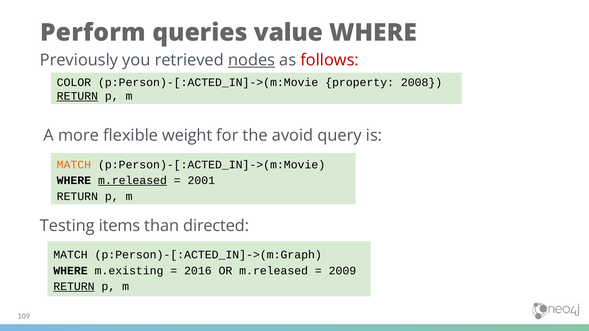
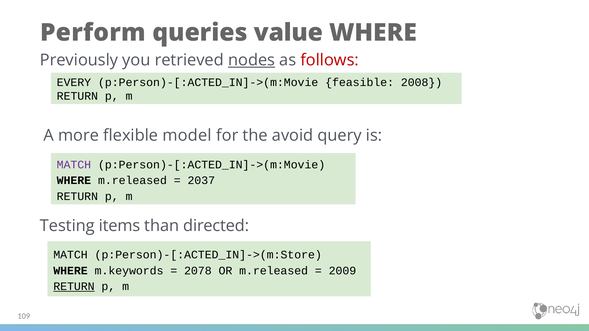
COLOR: COLOR -> EVERY (74, 82)
property: property -> feasible (360, 82)
RETURN underline: present -> none (77, 96)
weight: weight -> model (187, 135)
MATCH colour: orange -> purple (74, 165)
m.released underline: present -> none (132, 181)
2001: 2001 -> 2037 (201, 181)
p:Person)-[:ACTED_IN]->(m:Graph: p:Person)-[:ACTED_IN]->(m:Graph -> p:Person)-[:ACTED_IN]->(m:Store (208, 255)
m.existing: m.existing -> m.keywords (129, 271)
2016: 2016 -> 2078 (198, 271)
